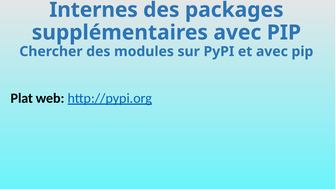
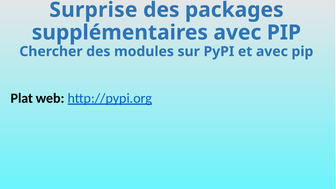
Internes: Internes -> Surprise (93, 10)
